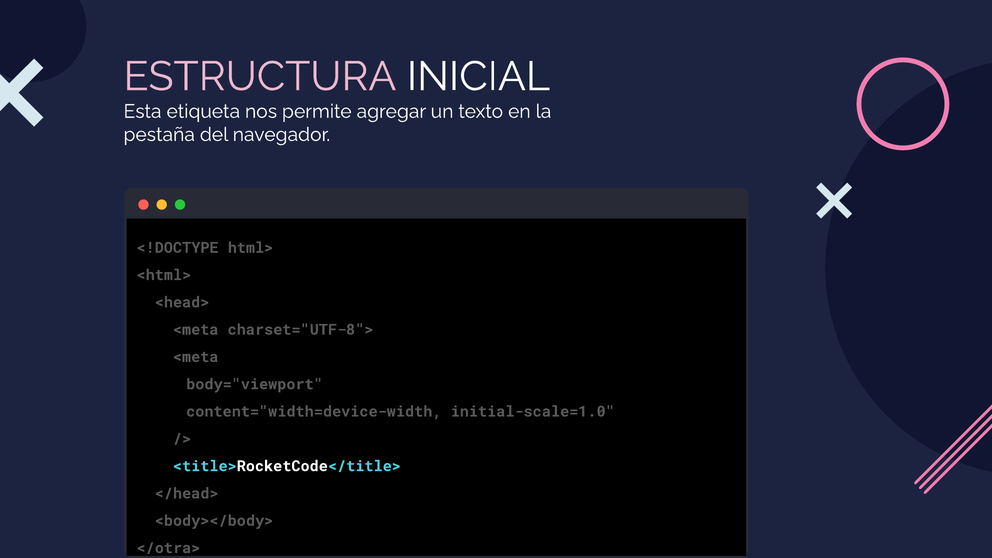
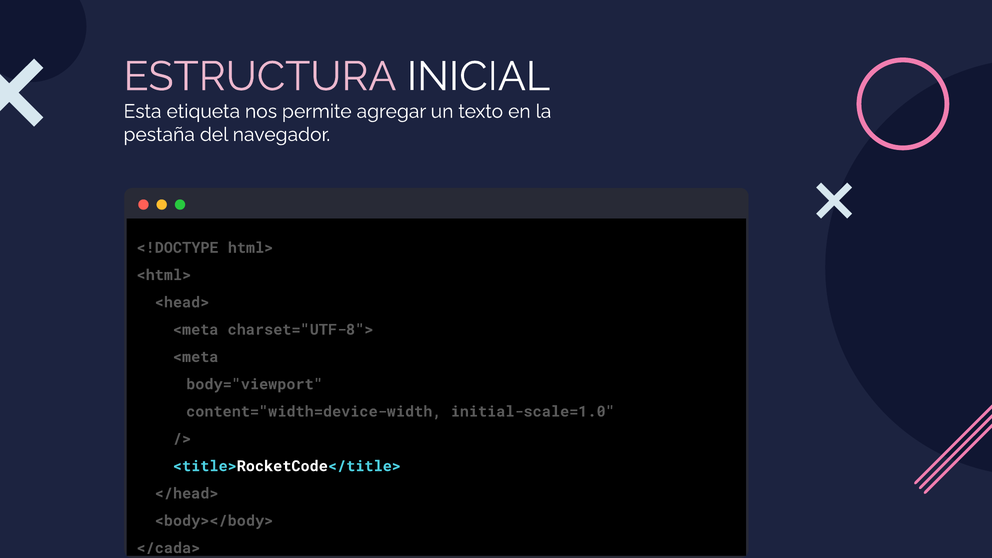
</otra>: </otra> -> </cada> (168, 548)
